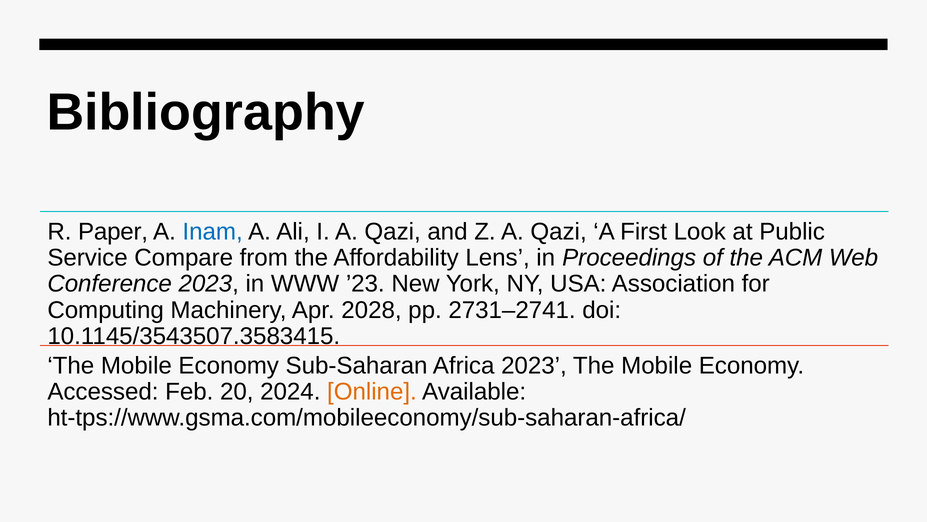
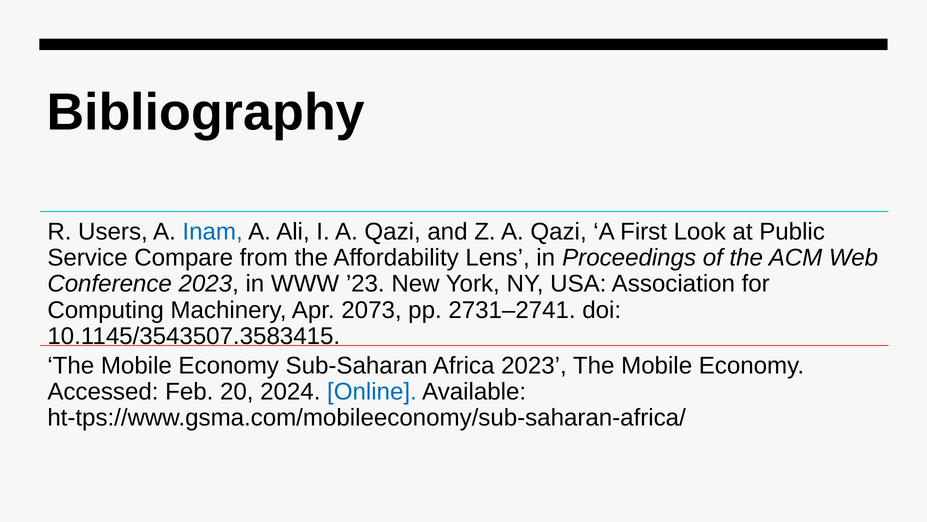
Paper: Paper -> Users (113, 232)
2028: 2028 -> 2073 (371, 310)
Online colour: orange -> blue (372, 391)
